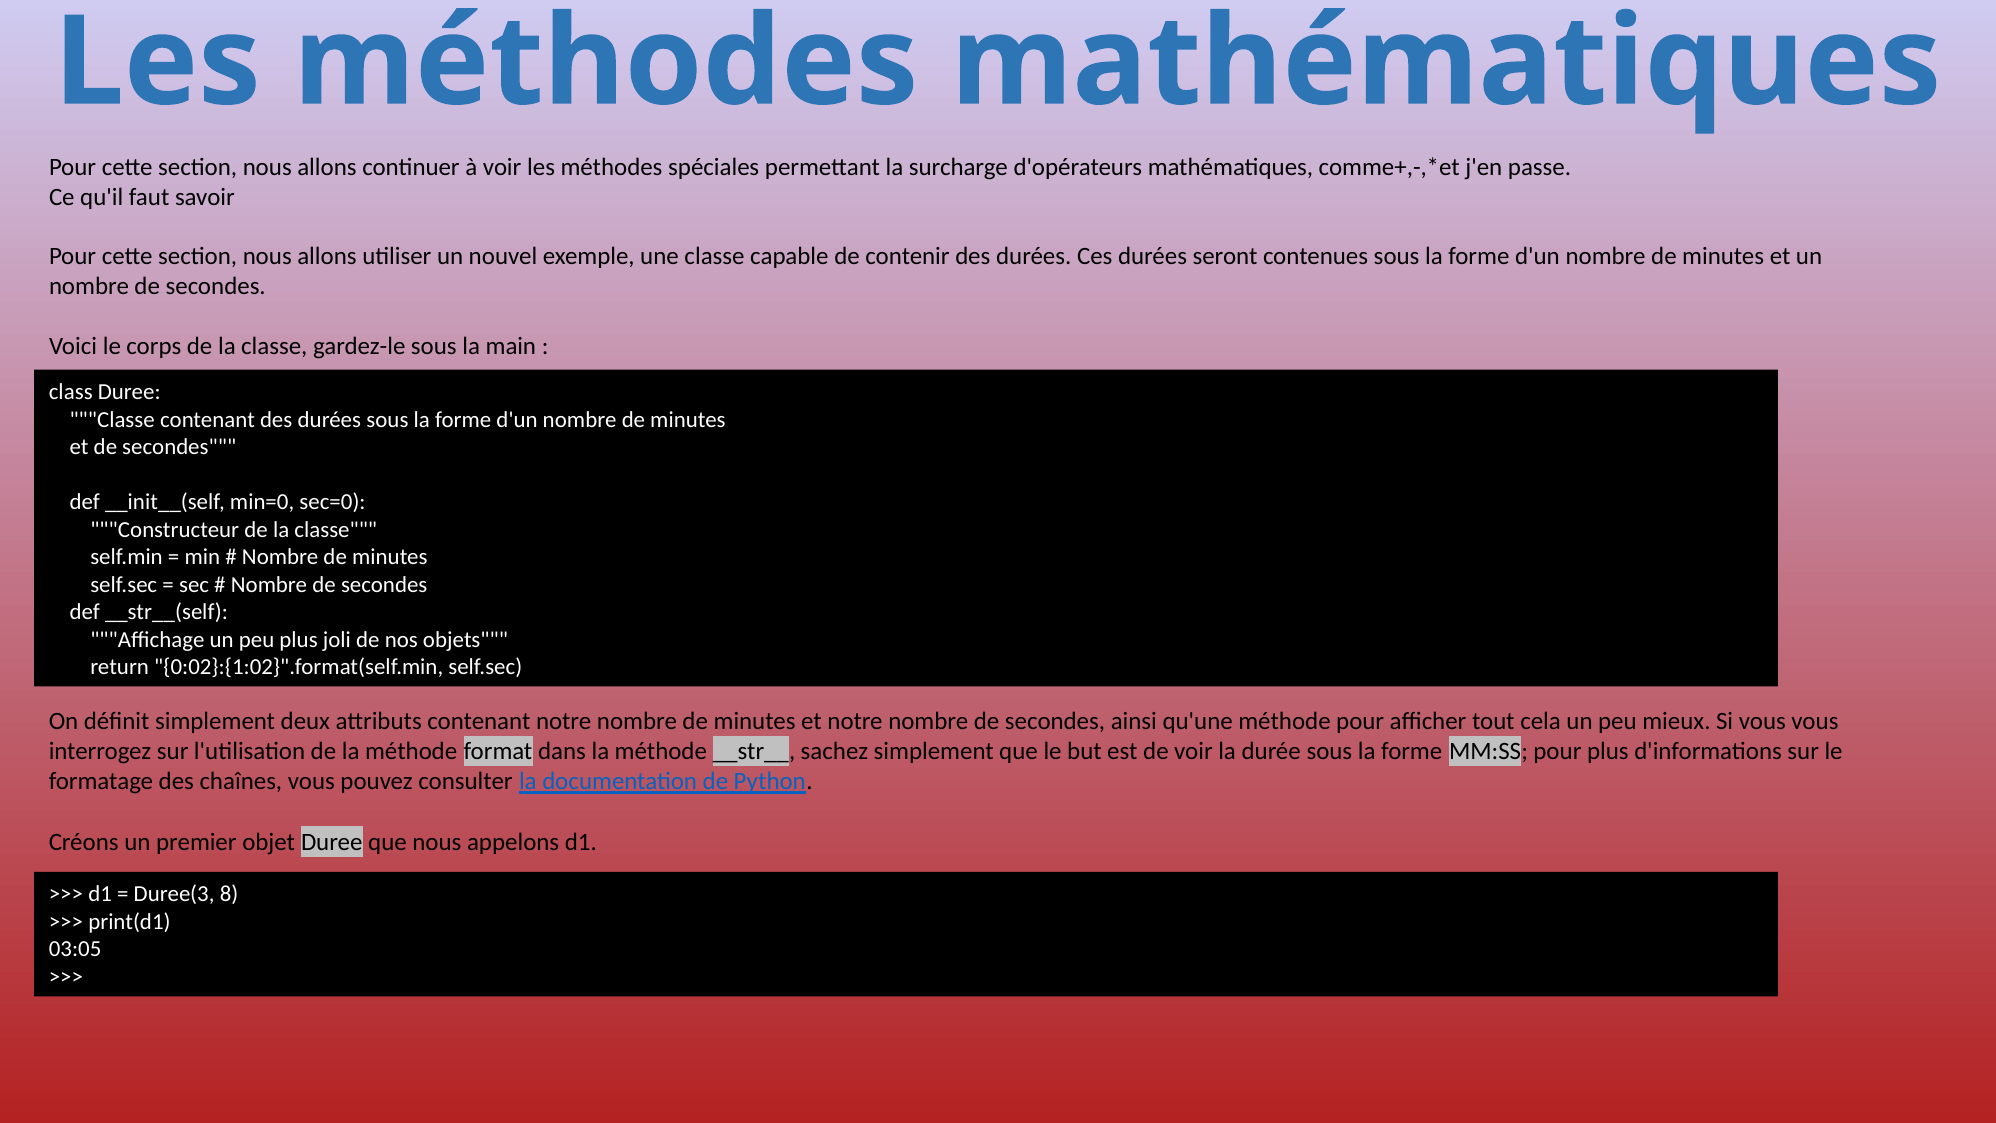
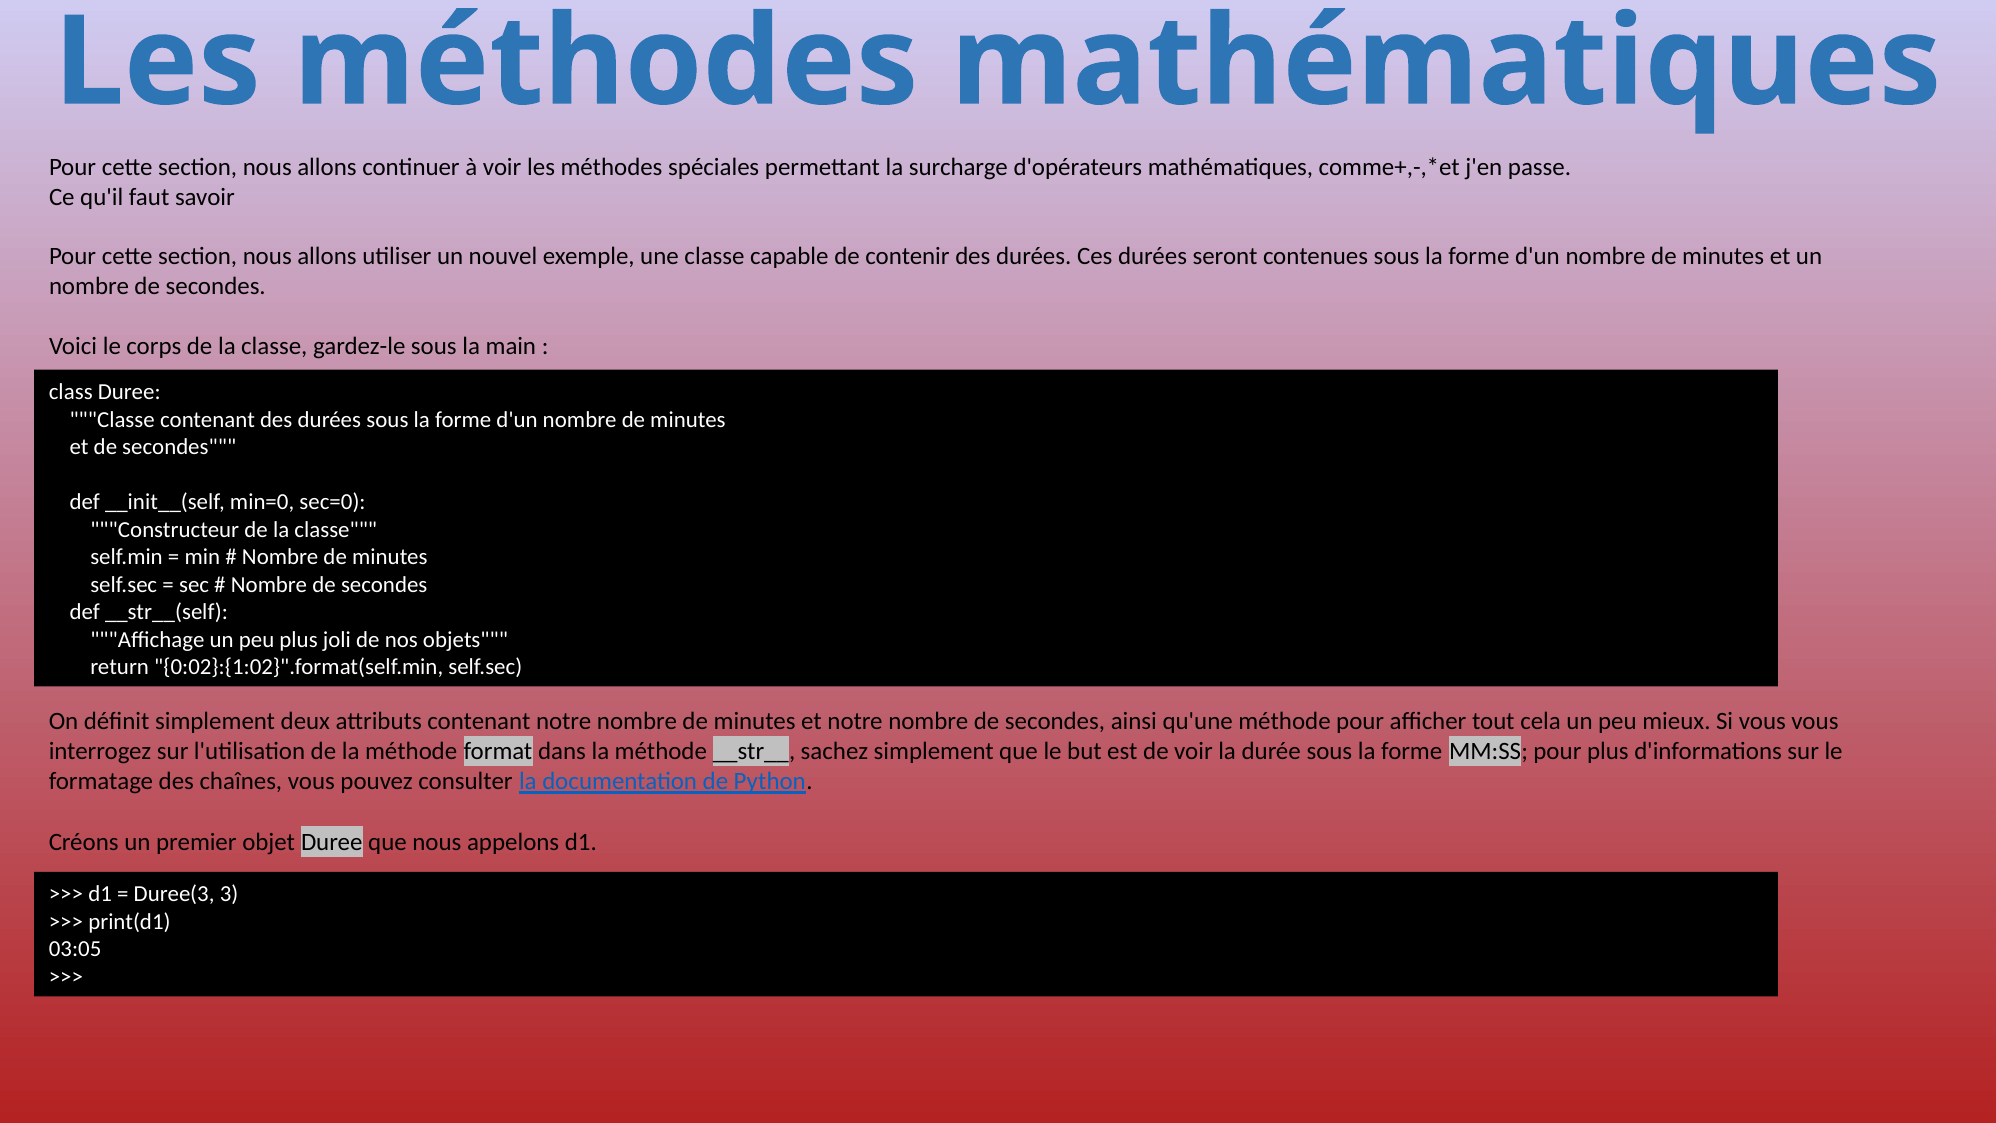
8: 8 -> 3 (229, 894)
